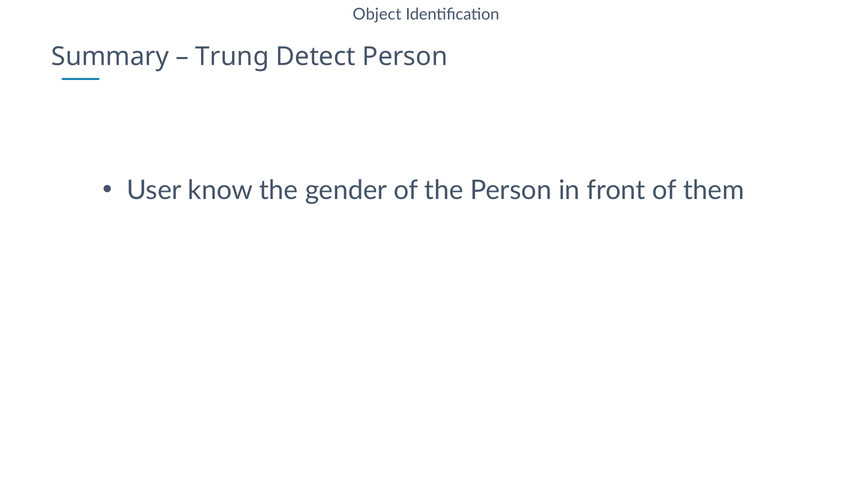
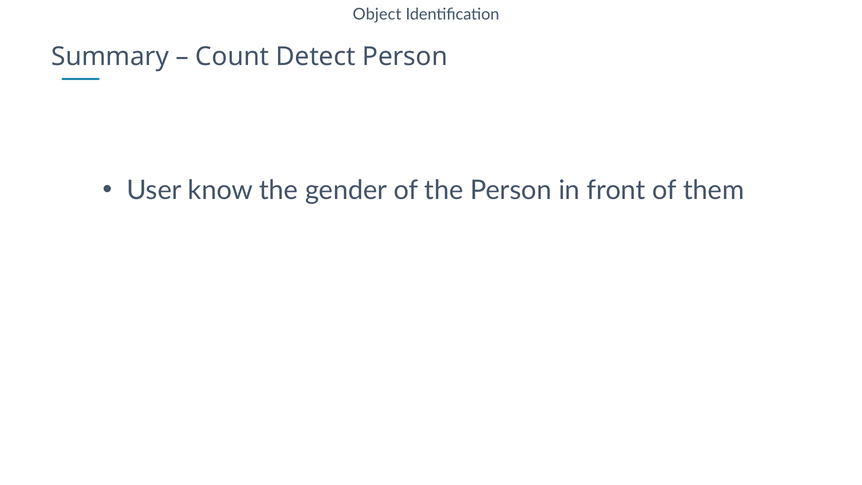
Trung: Trung -> Count (232, 57)
